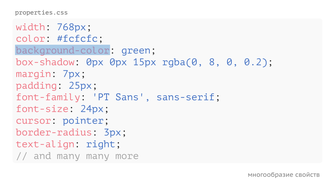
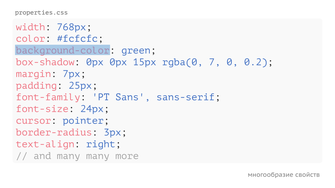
8: 8 -> 7 (215, 62)
